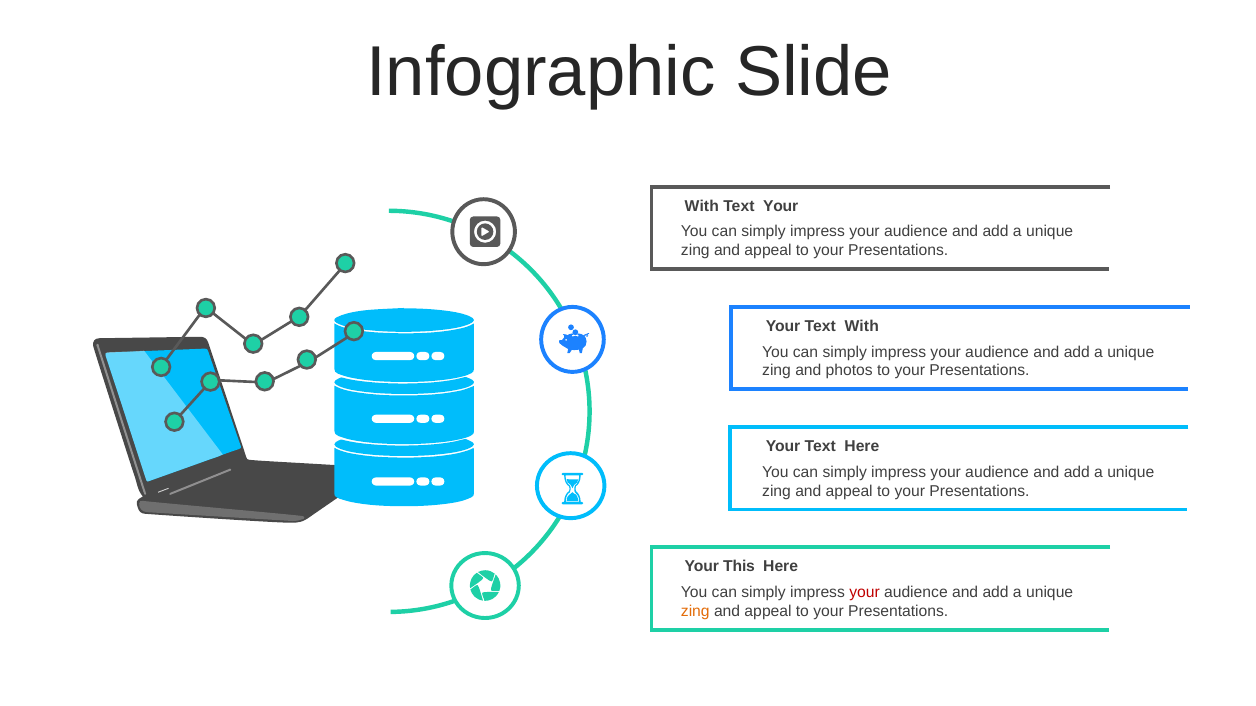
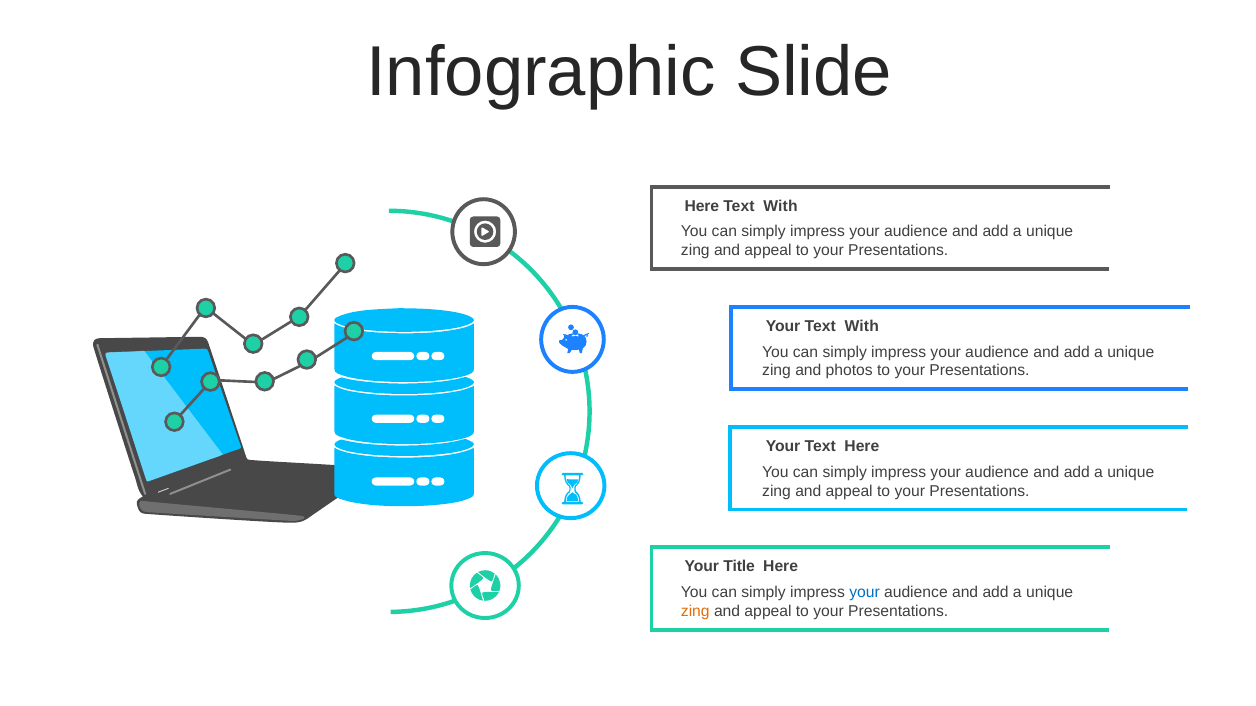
With: With -> Here (702, 206)
Your: Your -> With (780, 206)
This: This -> Title (739, 567)
your colour: red -> blue (865, 593)
